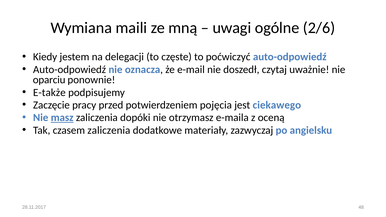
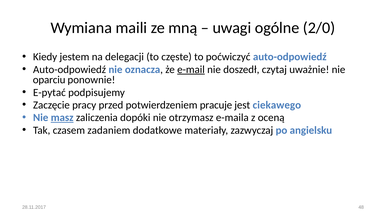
2/6: 2/6 -> 2/0 (319, 28)
e-mail underline: none -> present (191, 69)
E-także: E-także -> E-pytać (49, 93)
pojęcia: pojęcia -> pracuje (216, 105)
czasem zaliczenia: zaliczenia -> zadaniem (109, 130)
